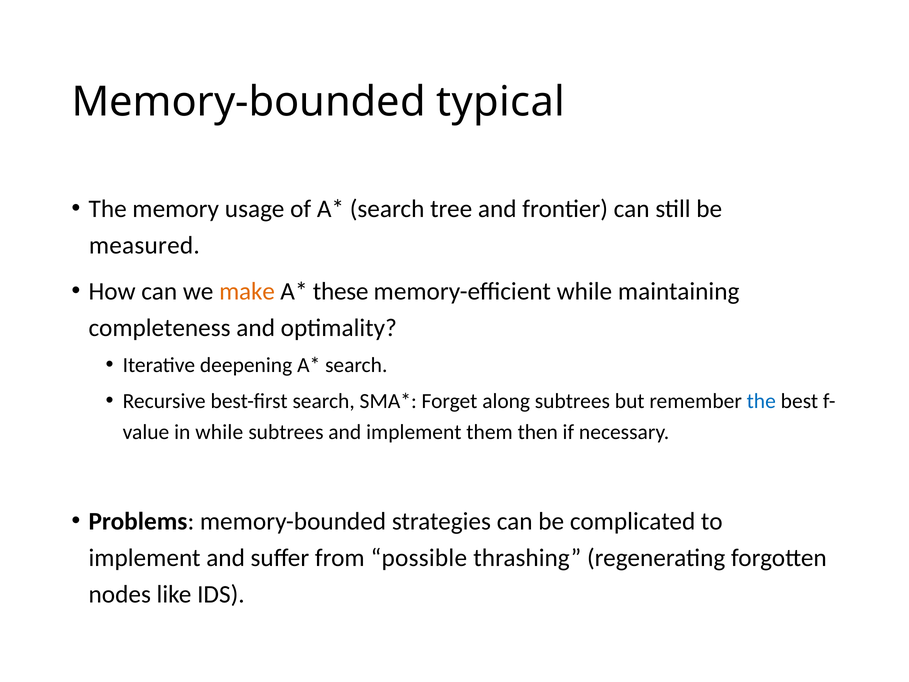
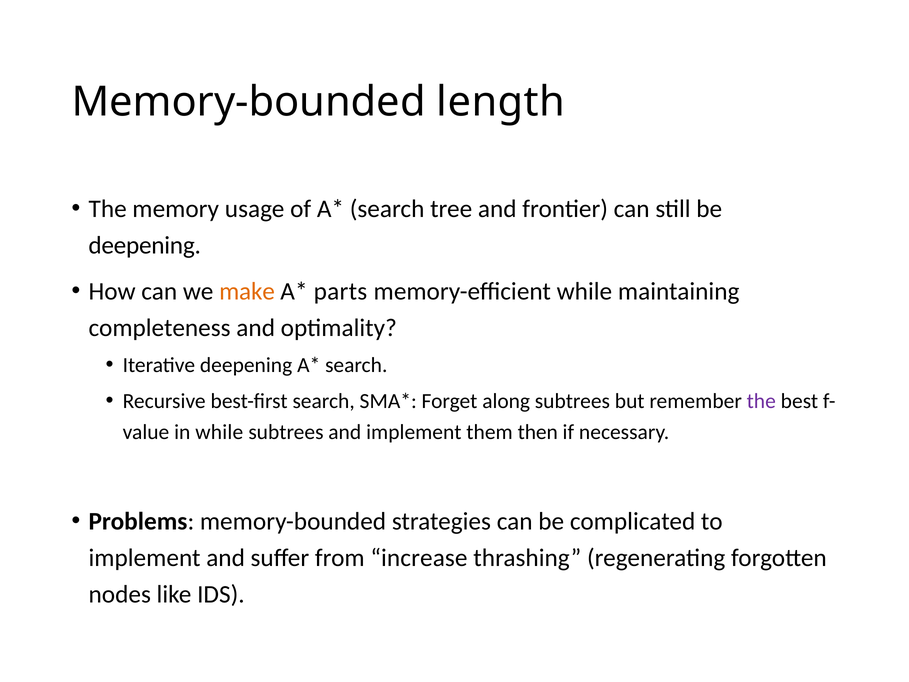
typical: typical -> length (501, 102)
measured: measured -> deepening (145, 245)
these: these -> parts (340, 291)
the colour: blue -> purple (761, 401)
possible: possible -> increase (419, 558)
